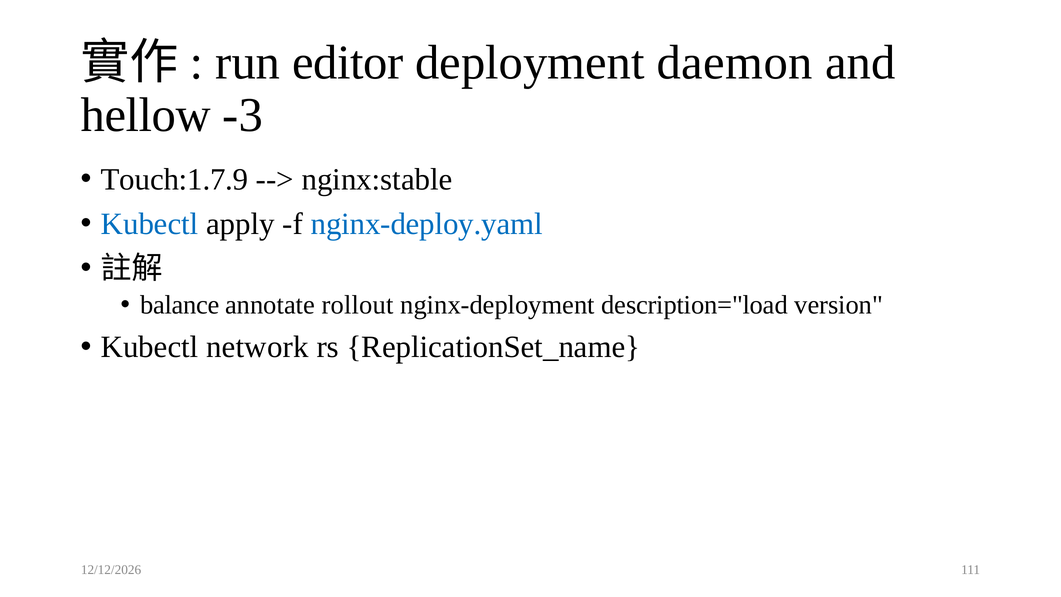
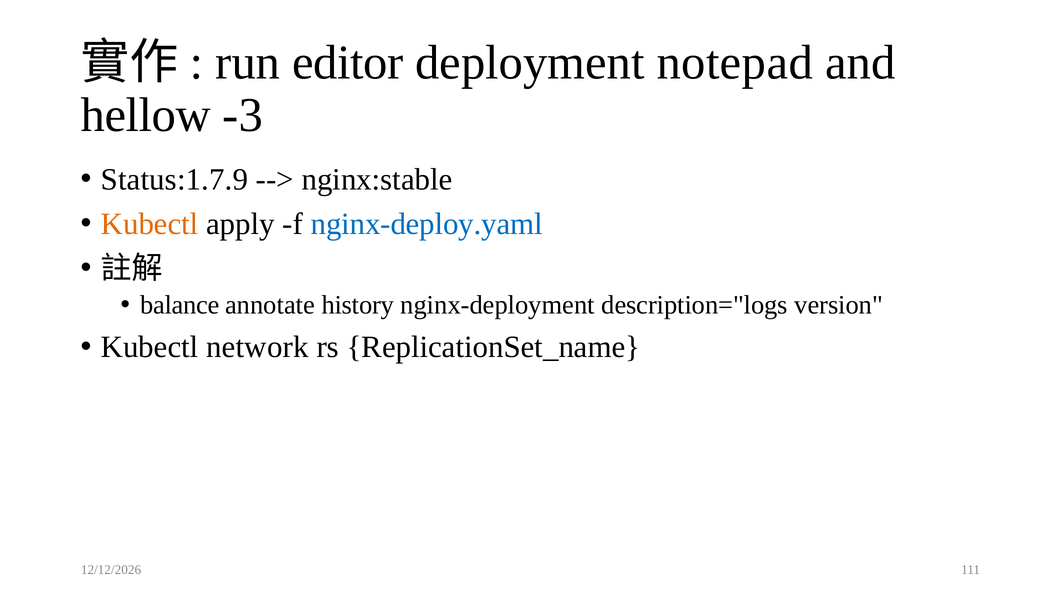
daemon: daemon -> notepad (735, 63)
Touch:1.7.9: Touch:1.7.9 -> Status:1.7.9 (174, 179)
Kubectl colour: blue -> orange (150, 224)
rollout: rollout -> history (358, 305)
description="load: description="load -> description="logs (695, 305)
